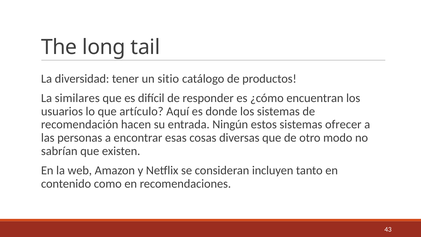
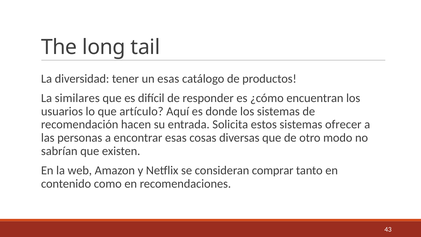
un sitio: sitio -> esas (168, 79)
Ningún: Ningún -> Solicita (230, 124)
incluyen: incluyen -> comprar (273, 170)
